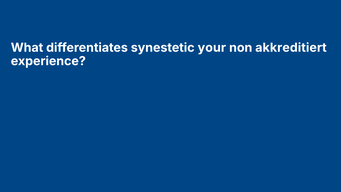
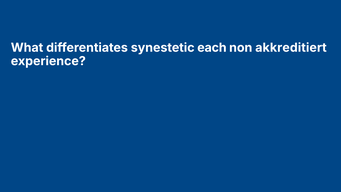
your: your -> each (212, 48)
